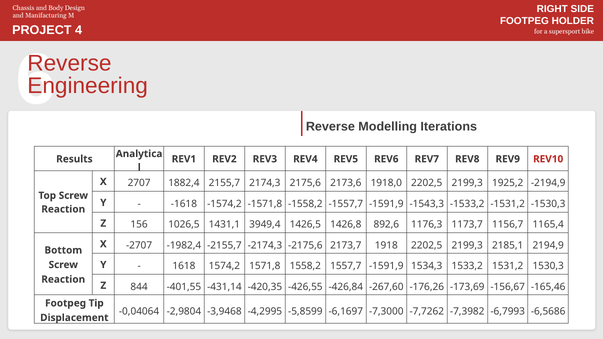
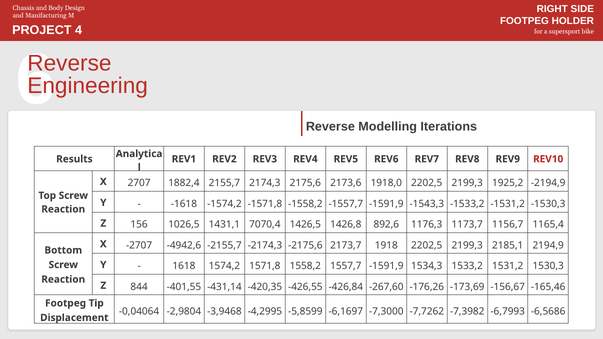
3949,4: 3949,4 -> 7070,4 (265, 225)
-1982,4: -1982,4 -> -4942,6 (184, 245)
